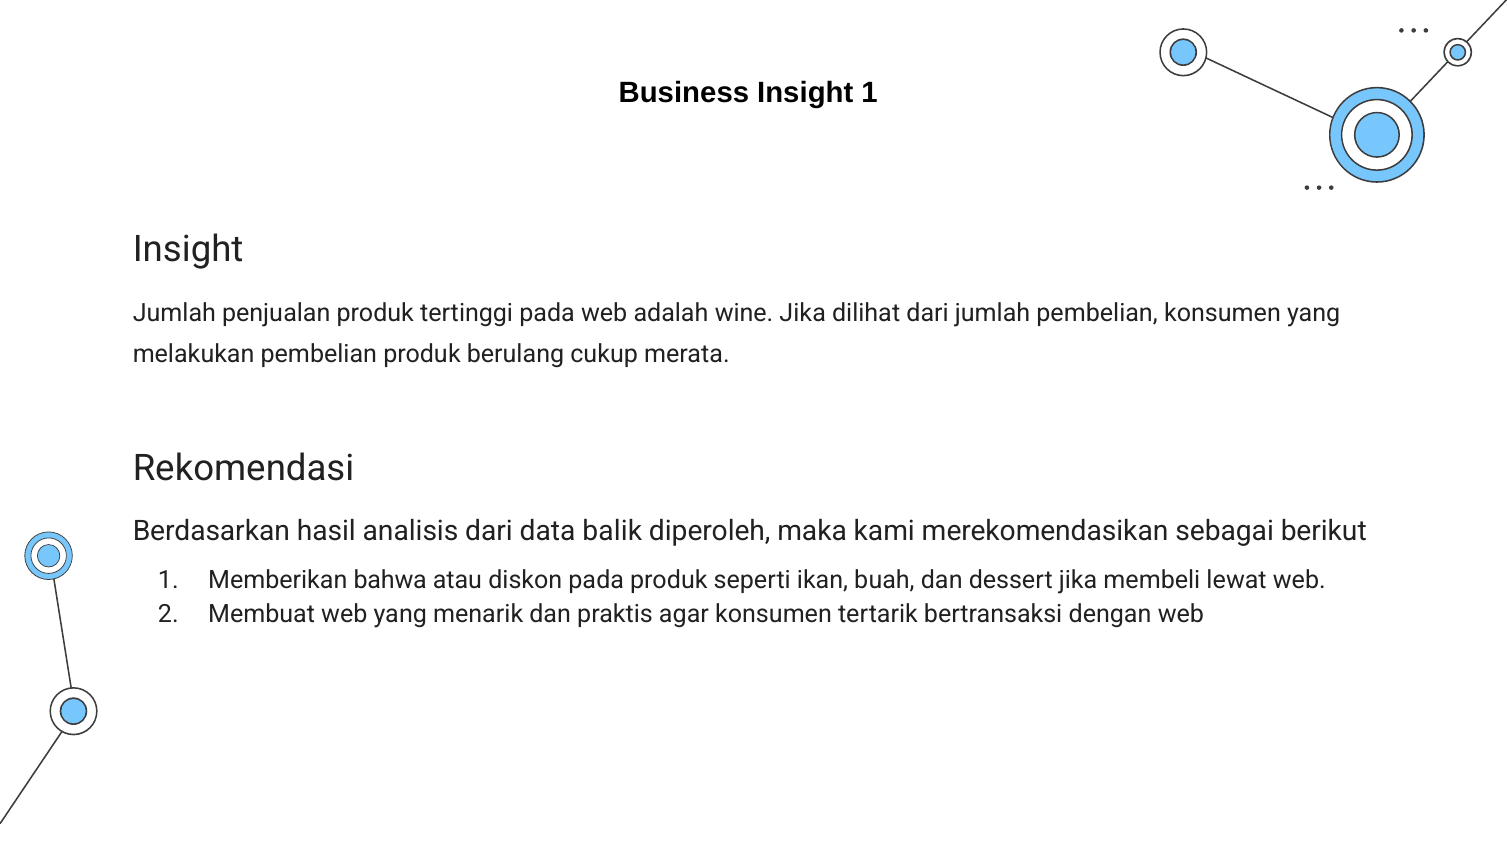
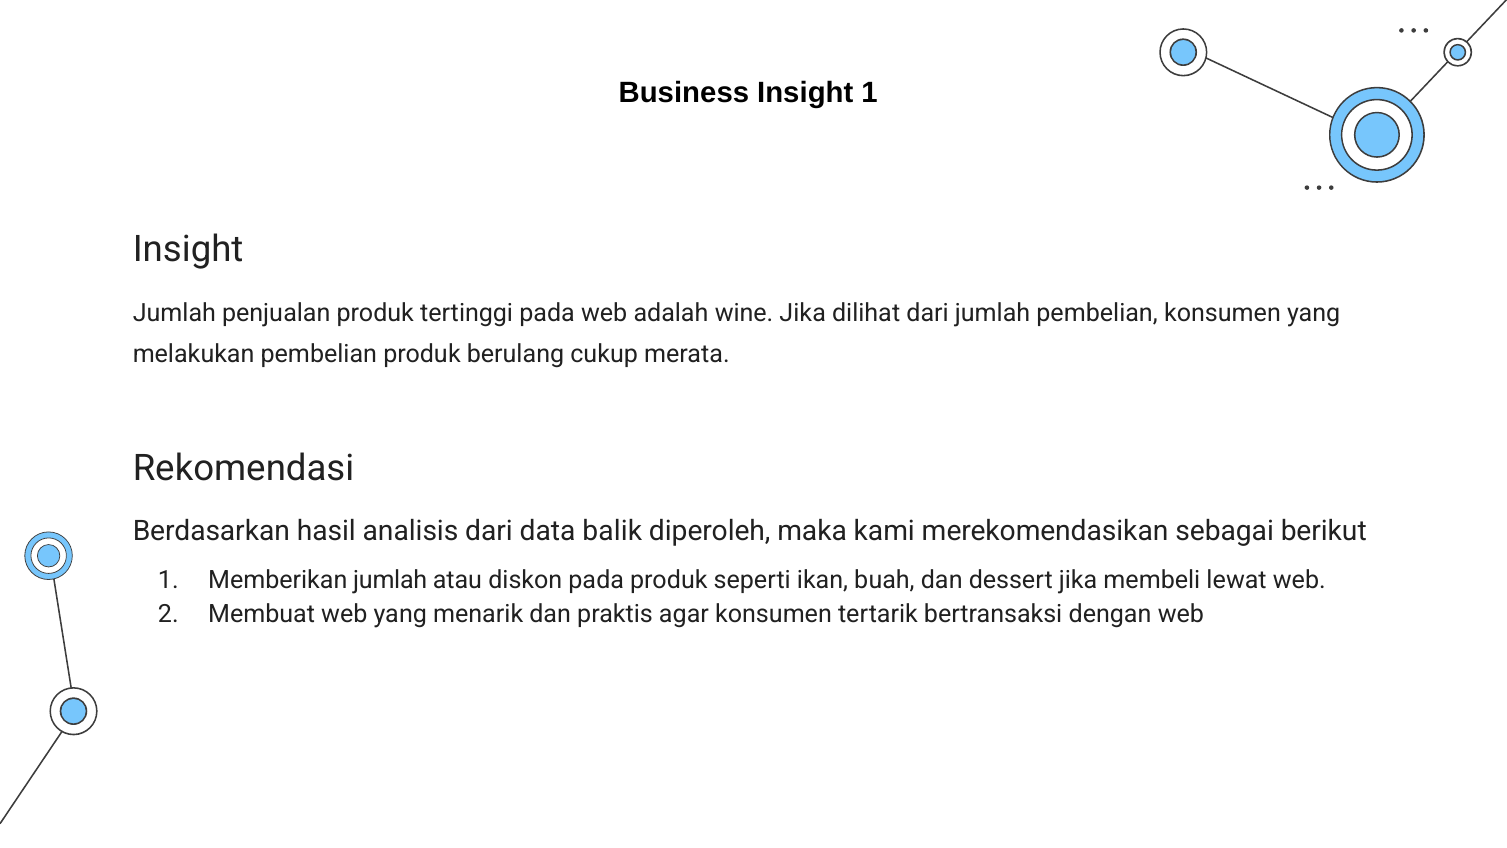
Memberikan bahwa: bahwa -> jumlah (390, 580)
